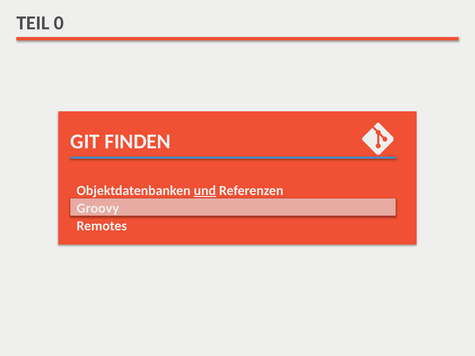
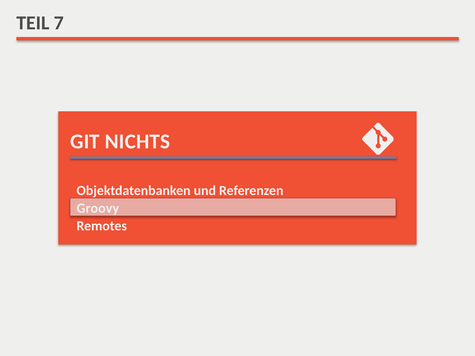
0: 0 -> 7 (59, 23)
FINDEN: FINDEN -> NICHTS (137, 141)
und underline: present -> none (205, 191)
